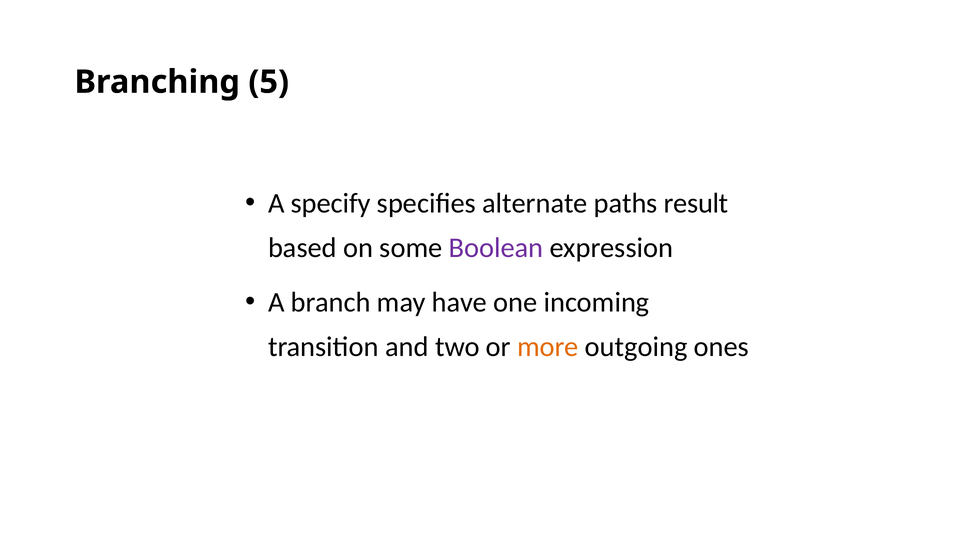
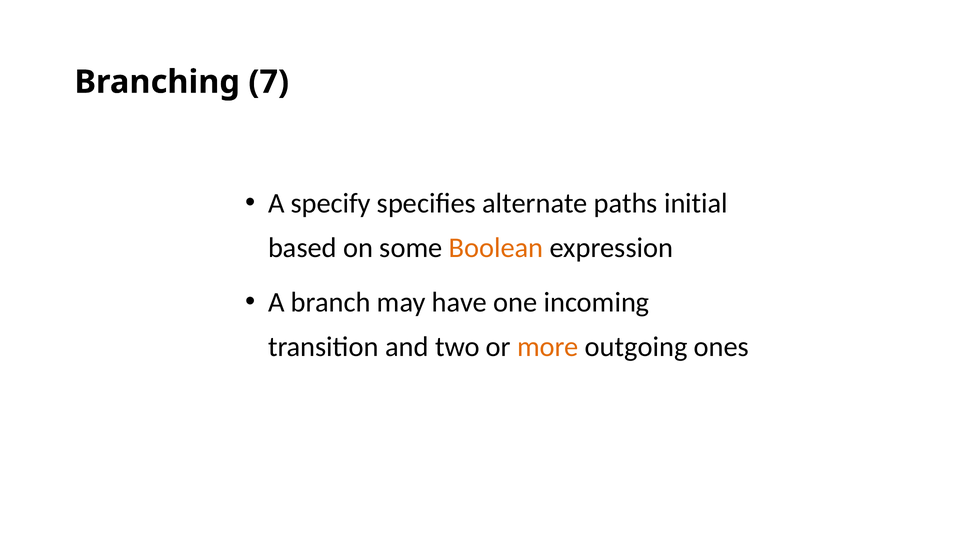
5: 5 -> 7 (269, 82)
result: result -> initial (696, 204)
Boolean colour: purple -> orange (496, 248)
